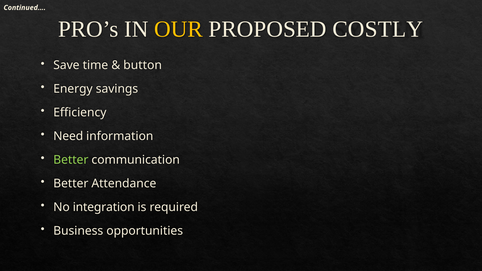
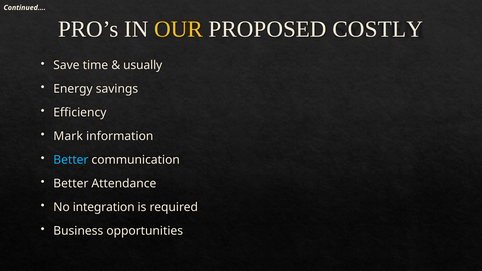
button: button -> usually (143, 65)
Need: Need -> Mark (68, 136)
Better colour: light green -> light blue (71, 160)
